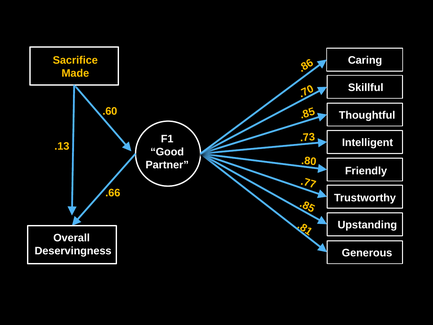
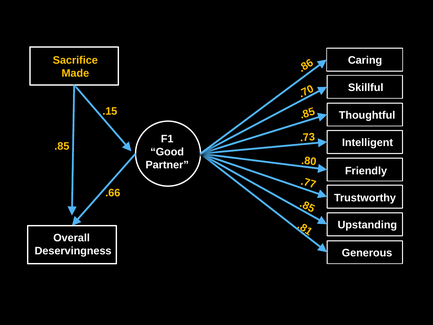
.60: .60 -> .15 (110, 111)
.13: .13 -> .85 (62, 146)
